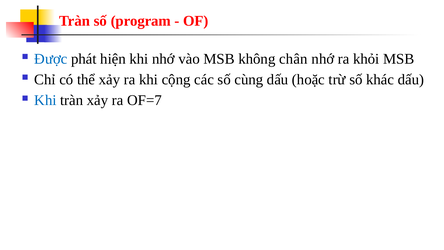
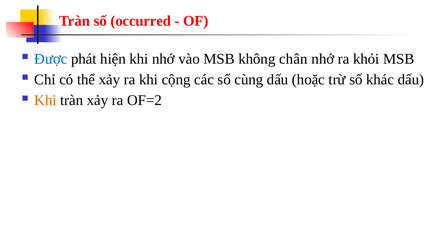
program: program -> occurred (141, 21)
Khi colour: blue -> orange (45, 100)
OF=7: OF=7 -> OF=2 (145, 100)
